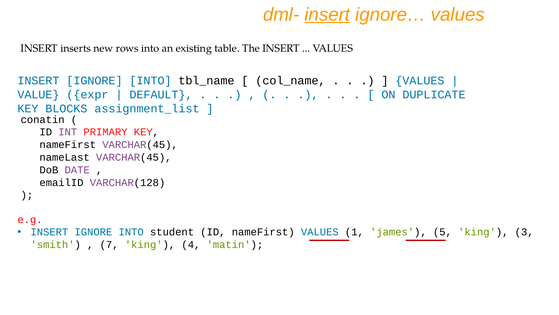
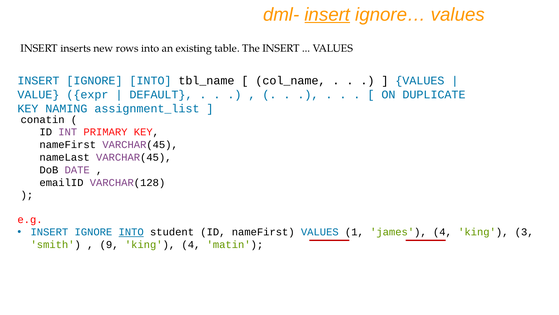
BLOCKS: BLOCKS -> NAMING (66, 109)
INTO underline: none -> present (131, 232)
james 5: 5 -> 4 (442, 232)
7: 7 -> 9 (109, 244)
